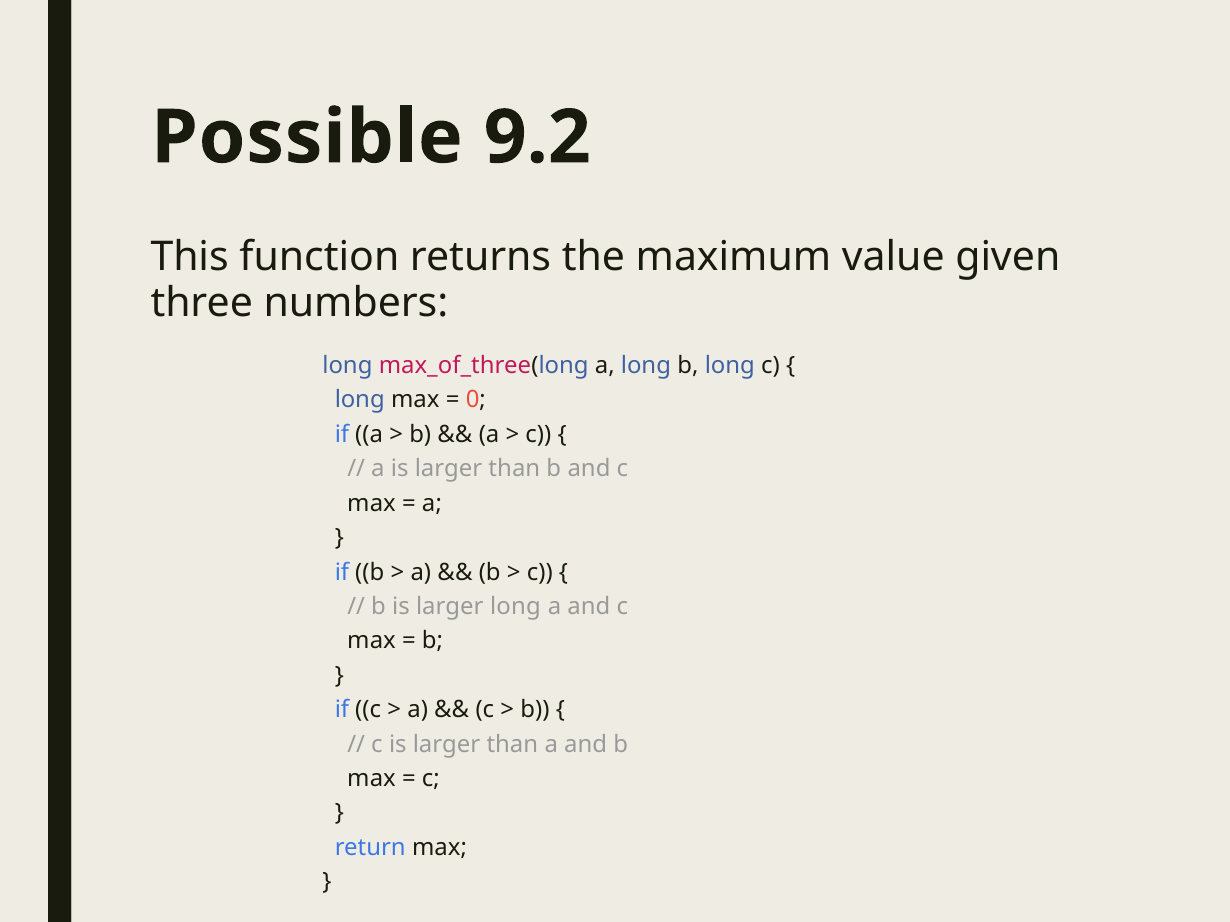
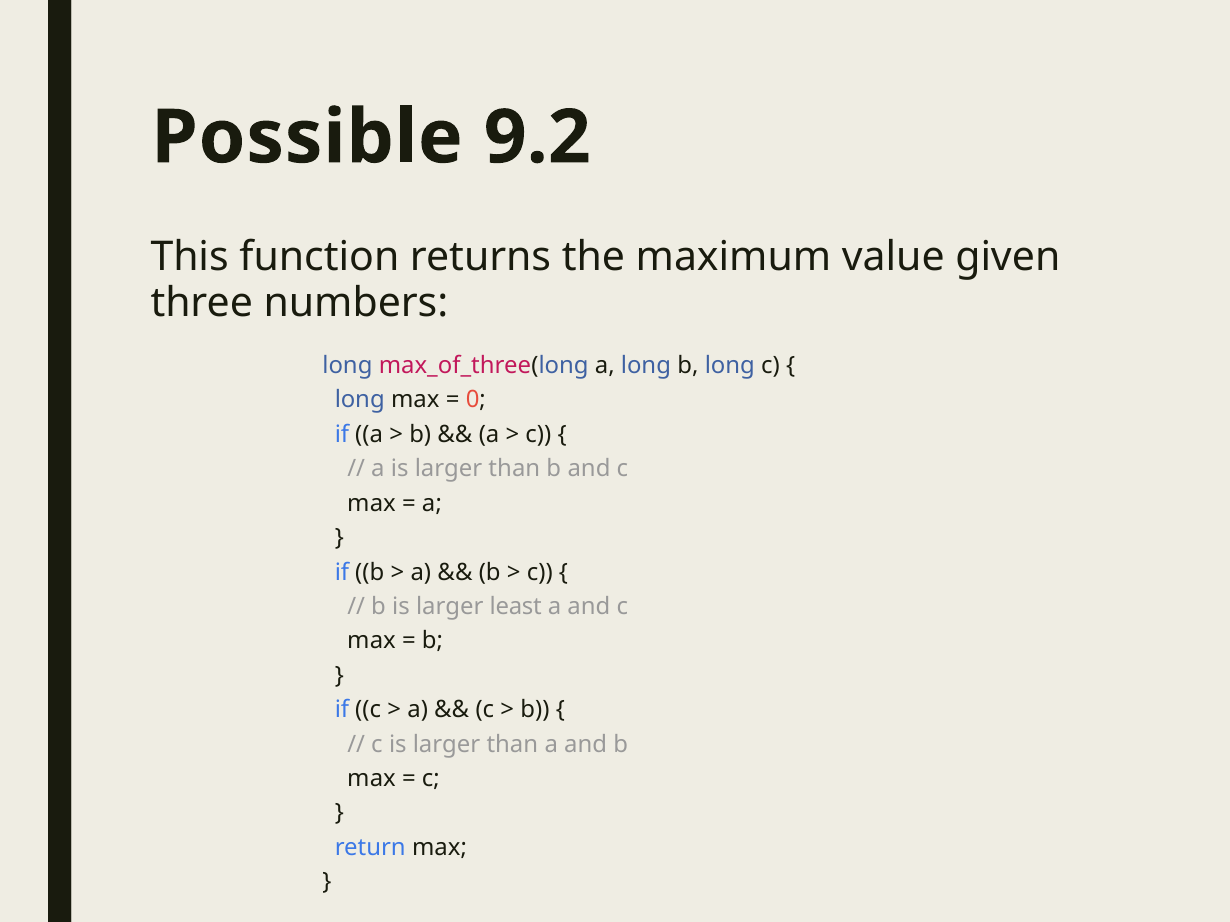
larger long: long -> least (516, 607)
